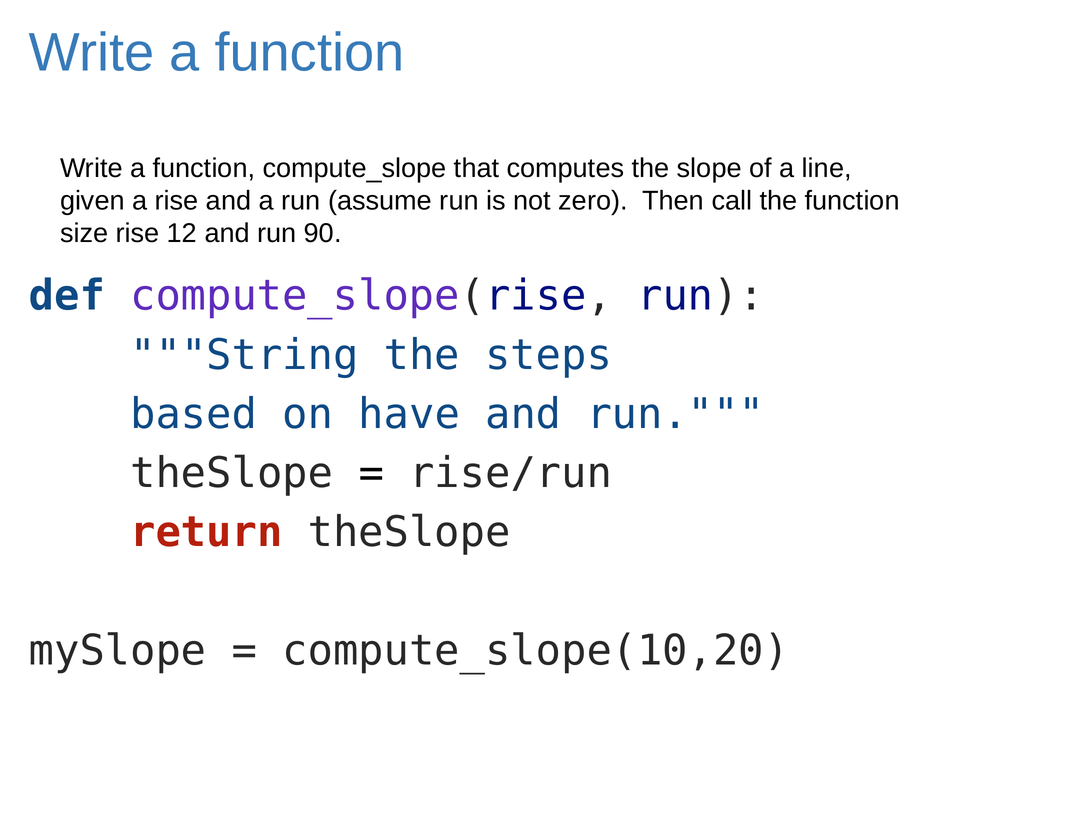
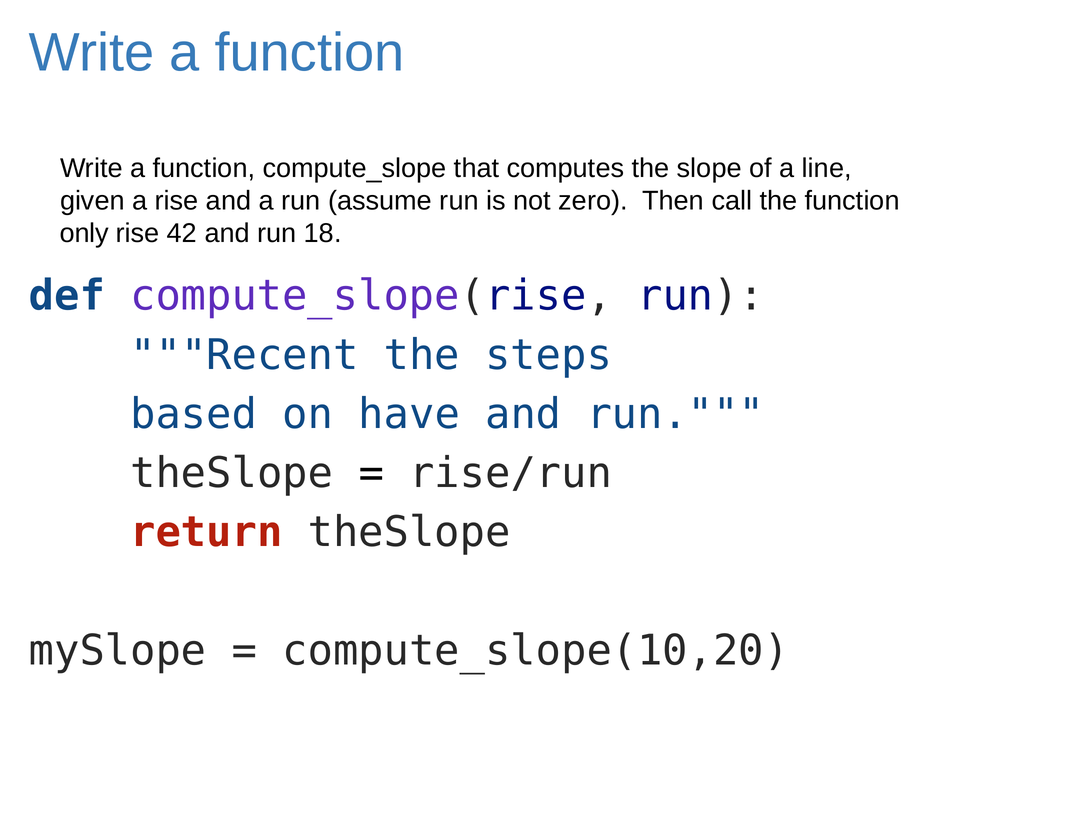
size: size -> only (84, 233)
12: 12 -> 42 (182, 233)
90: 90 -> 18 (323, 233)
String: String -> Recent (244, 355)
